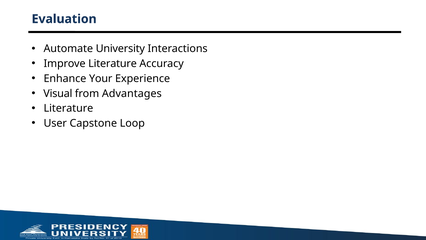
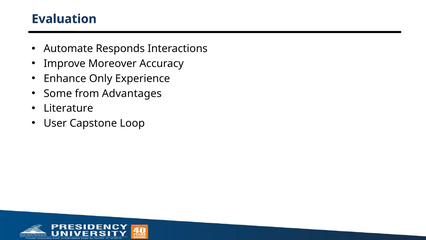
University: University -> Responds (120, 49)
Improve Literature: Literature -> Moreover (112, 64)
Your: Your -> Only (101, 78)
Visual: Visual -> Some (58, 93)
